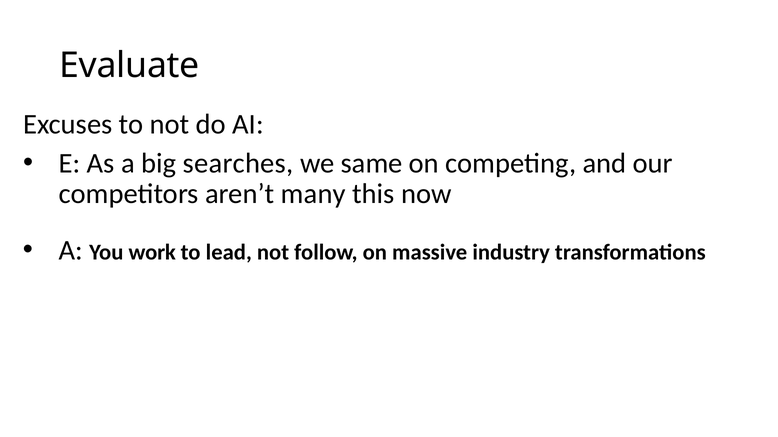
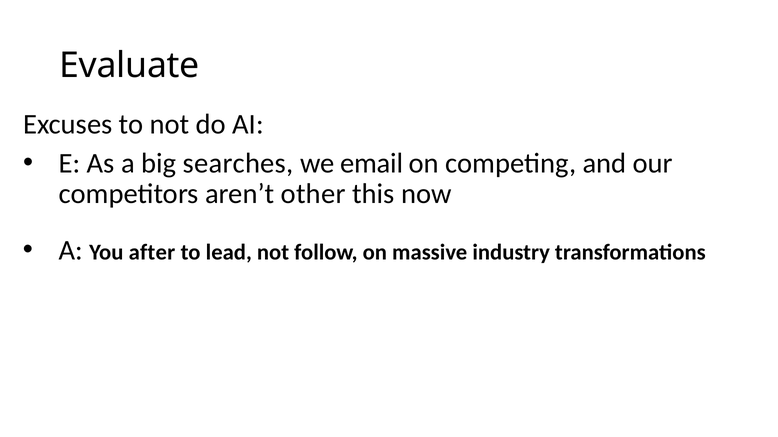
same: same -> email (372, 163)
many: many -> other (313, 194)
work: work -> after (152, 252)
